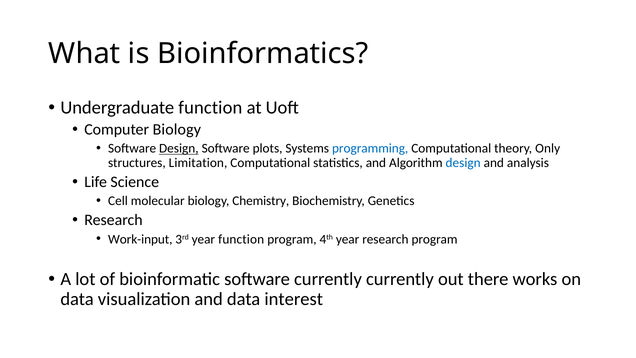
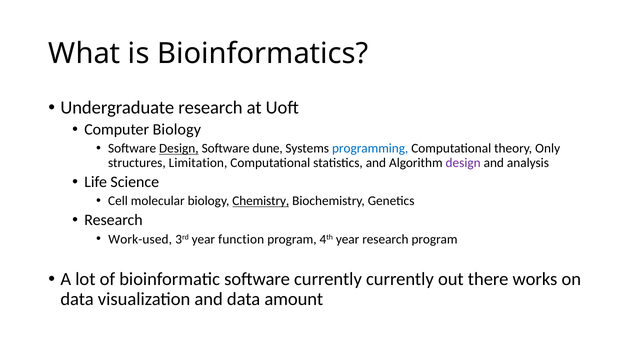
Undergraduate function: function -> research (210, 108)
plots: plots -> dune (268, 149)
design colour: blue -> purple (463, 163)
Chemistry underline: none -> present (261, 201)
Work-input: Work-input -> Work-used (140, 239)
interest: interest -> amount (294, 299)
